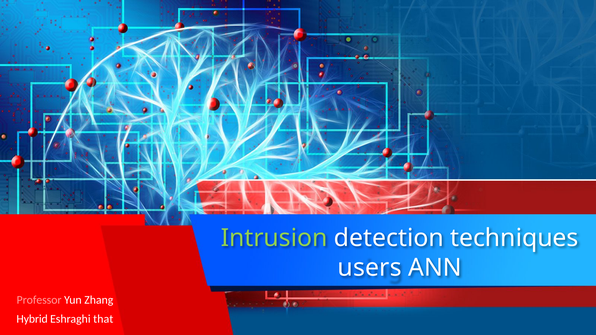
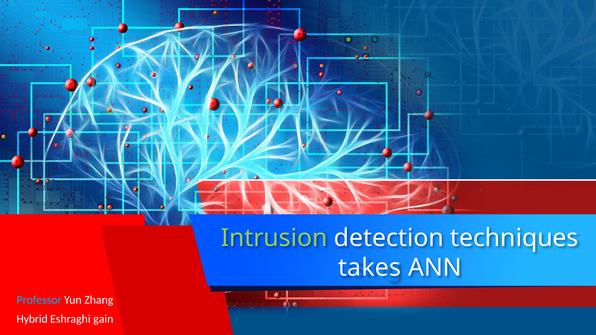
users: users -> takes (370, 268)
Professor colour: pink -> light blue (39, 300)
that: that -> gain (103, 319)
